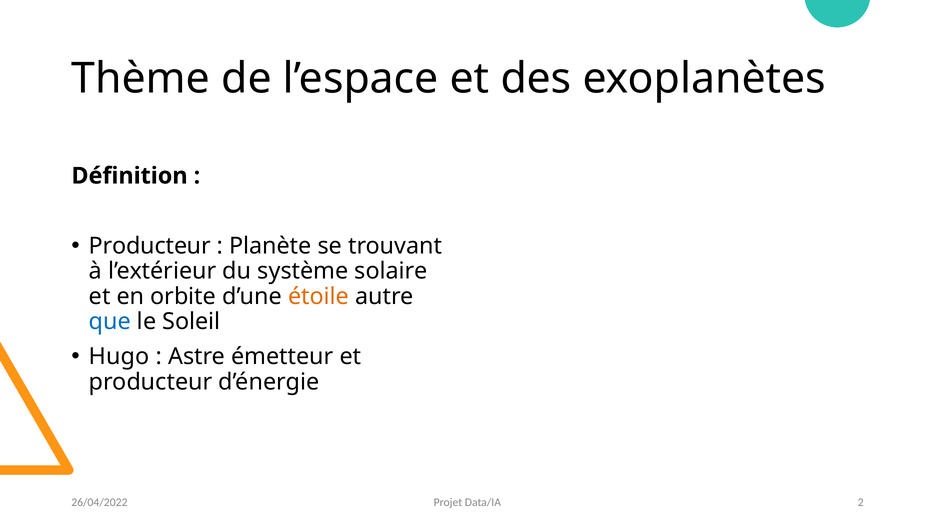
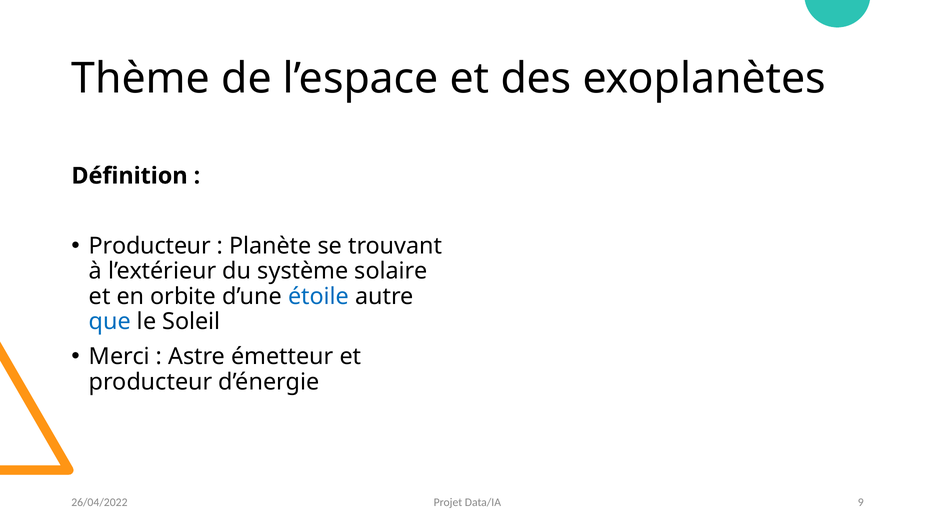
étoile colour: orange -> blue (319, 296)
Hugo: Hugo -> Merci (119, 357)
2: 2 -> 9 (861, 502)
